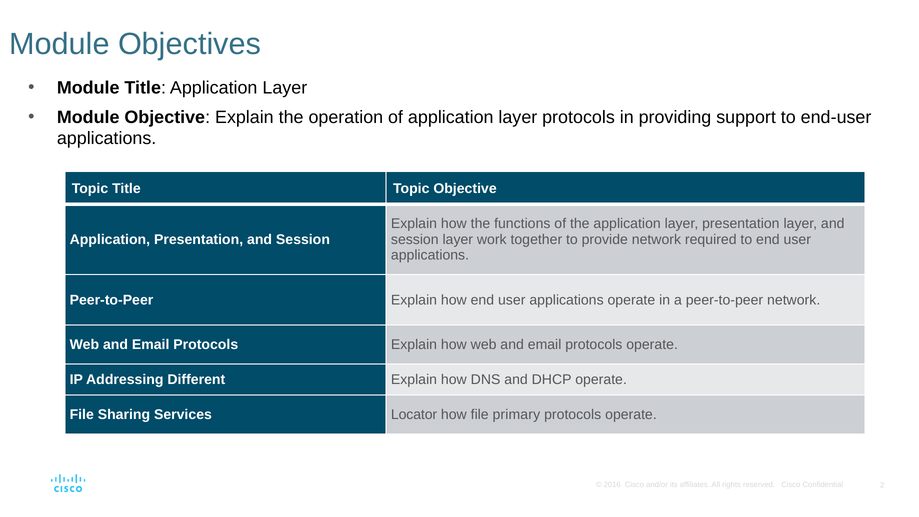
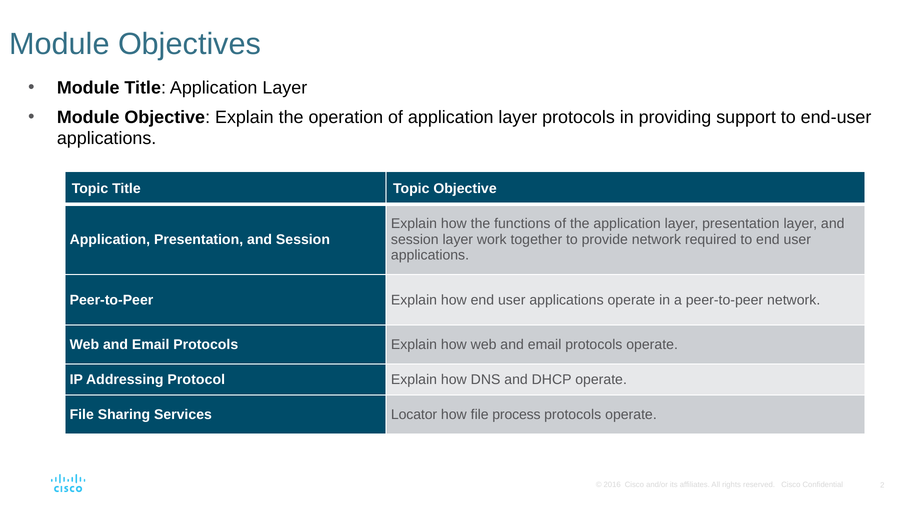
Different: Different -> Protocol (196, 380)
primary: primary -> process (516, 415)
